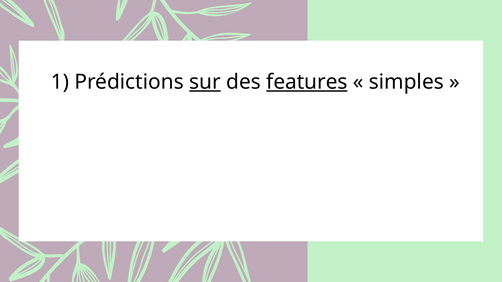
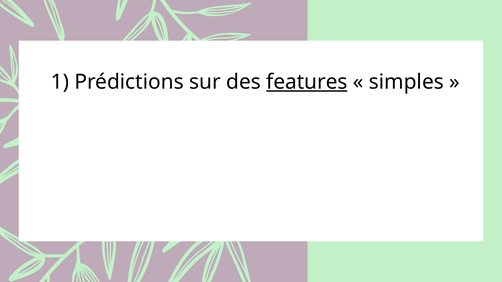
sur underline: present -> none (205, 82)
